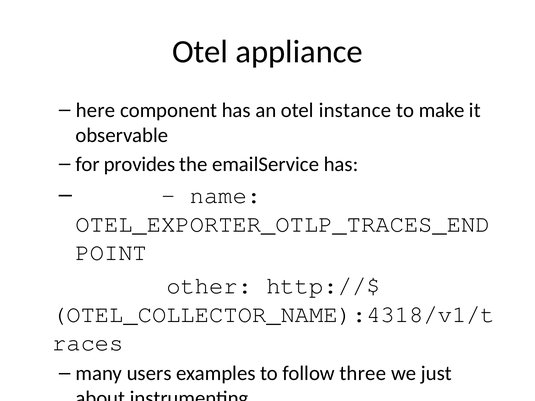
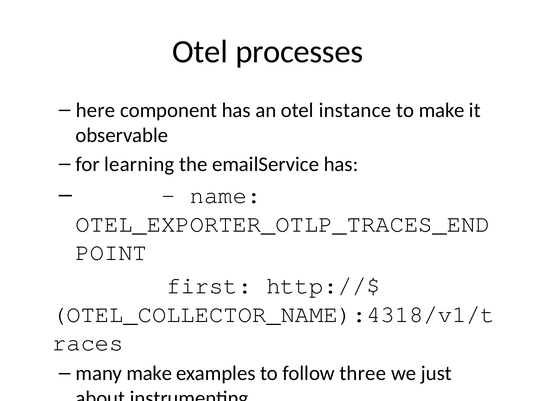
appliance: appliance -> processes (299, 52)
provides: provides -> learning (139, 164)
other: other -> first (209, 286)
many users: users -> make (149, 374)
